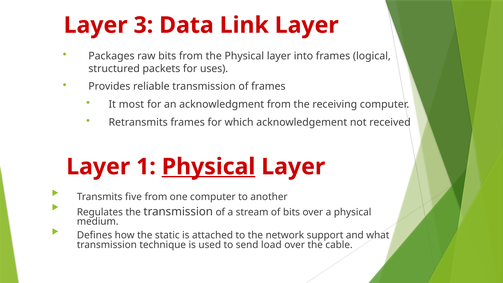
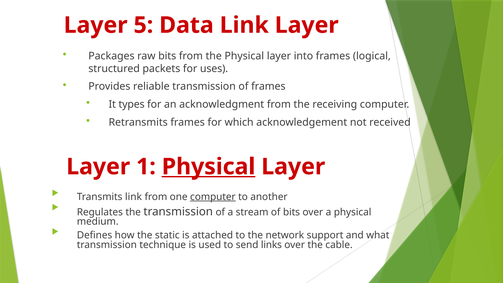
3: 3 -> 5 (143, 25)
most: most -> types (132, 104)
Transmits five: five -> link (133, 197)
computer underline: none -> present (213, 197)
load: load -> links (271, 245)
